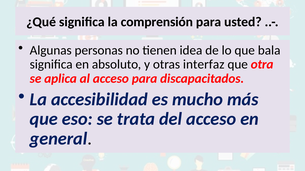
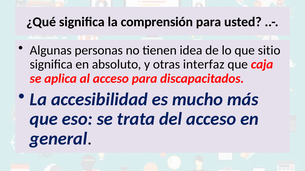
bala: bala -> sitio (269, 50)
otra: otra -> caja (262, 65)
